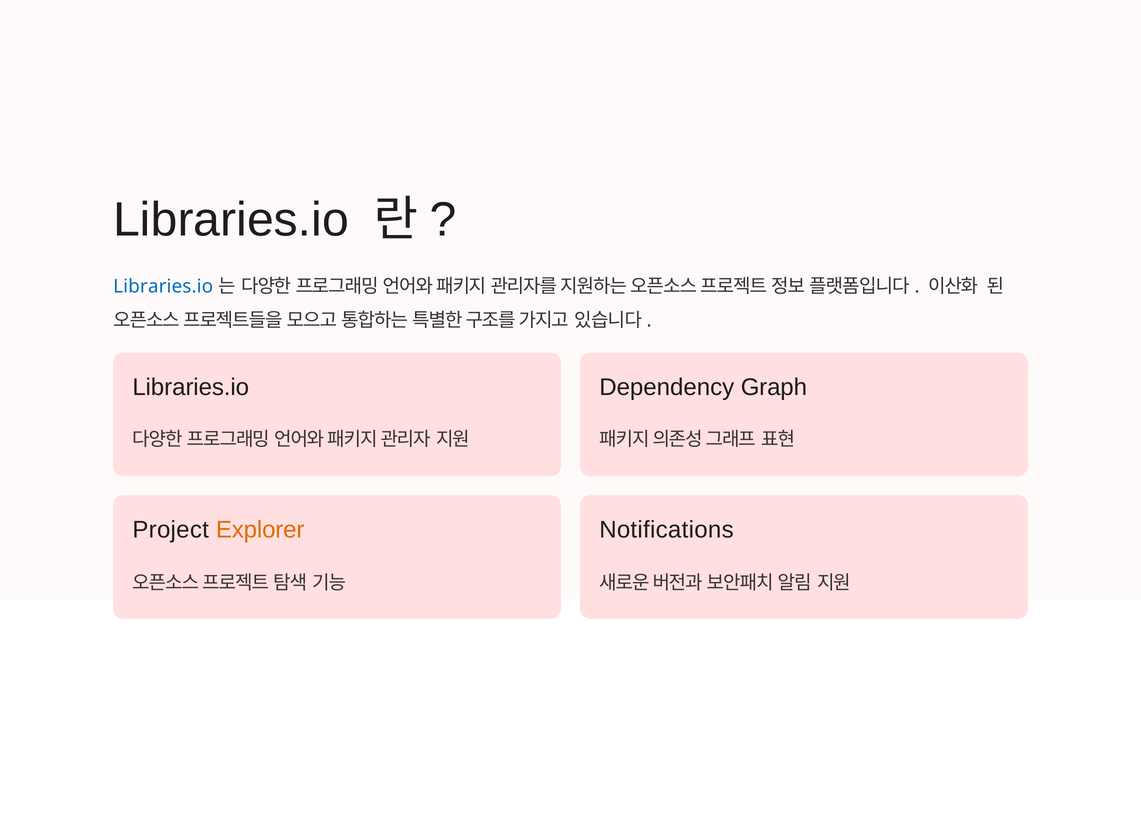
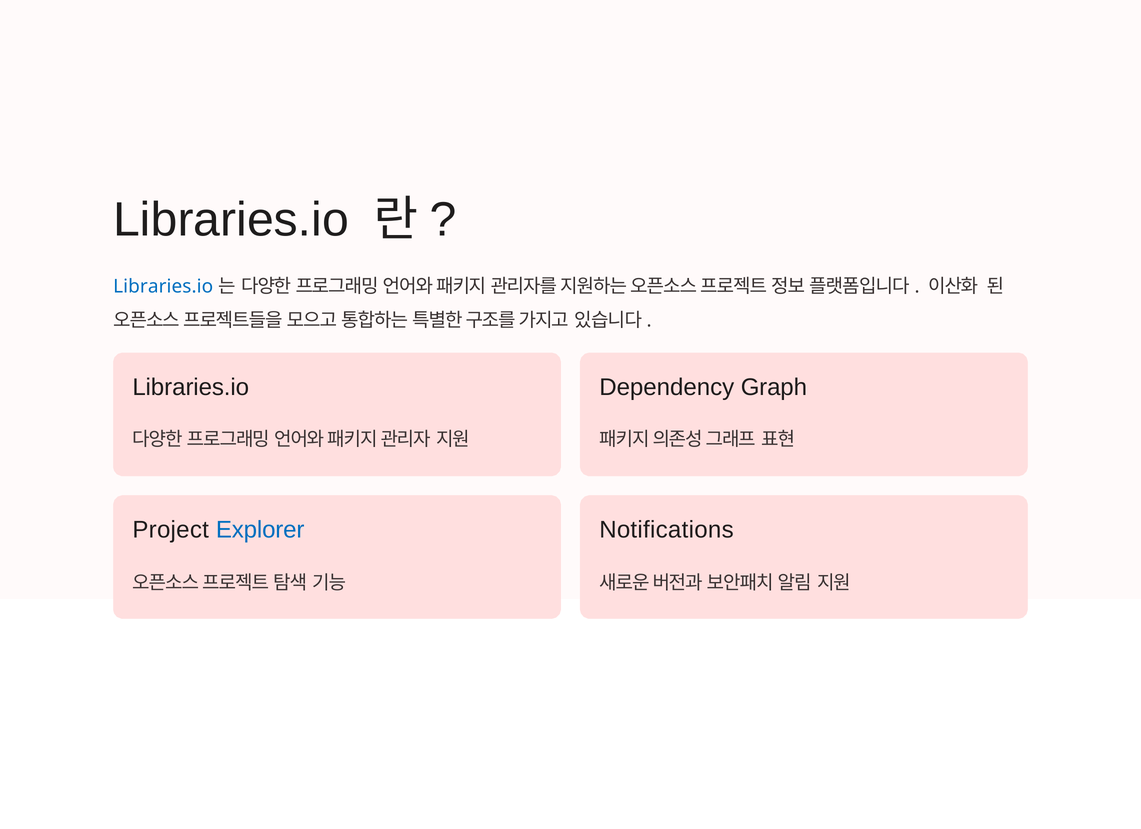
Explorer colour: orange -> blue (260, 530)
